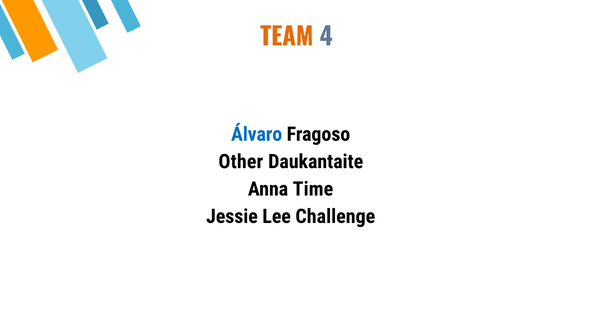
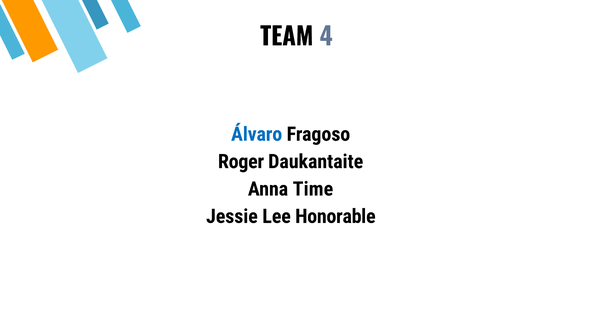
TEAM colour: orange -> black (287, 37)
Other: Other -> Roger (241, 161)
Challenge: Challenge -> Honorable (335, 216)
